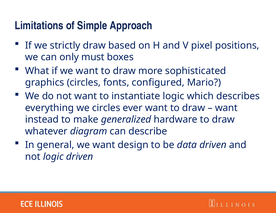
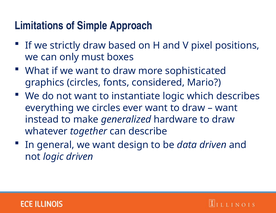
configured: configured -> considered (158, 83)
diagram: diagram -> together (89, 131)
